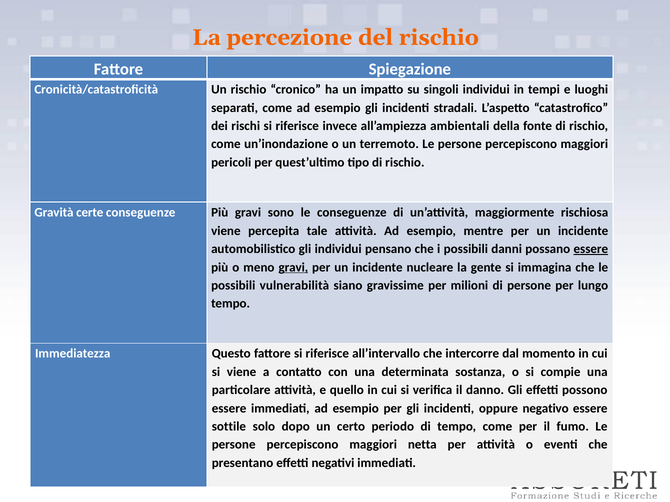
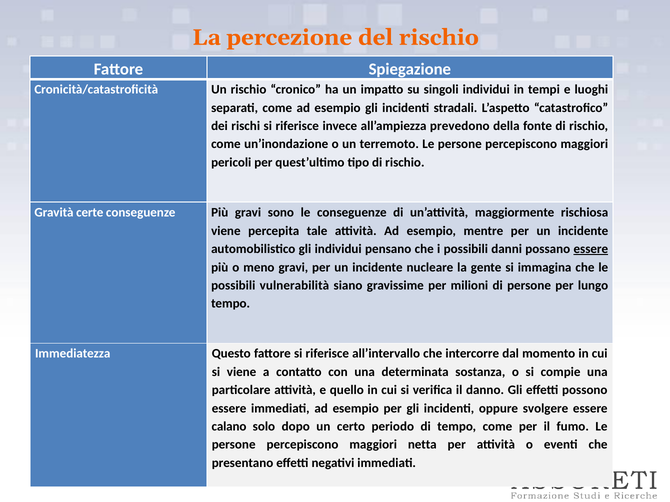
ambientali: ambientali -> prevedono (460, 126)
gravi underline: present -> none (293, 267)
negativo: negativo -> svolgere (546, 409)
sottile: sottile -> calano (229, 427)
